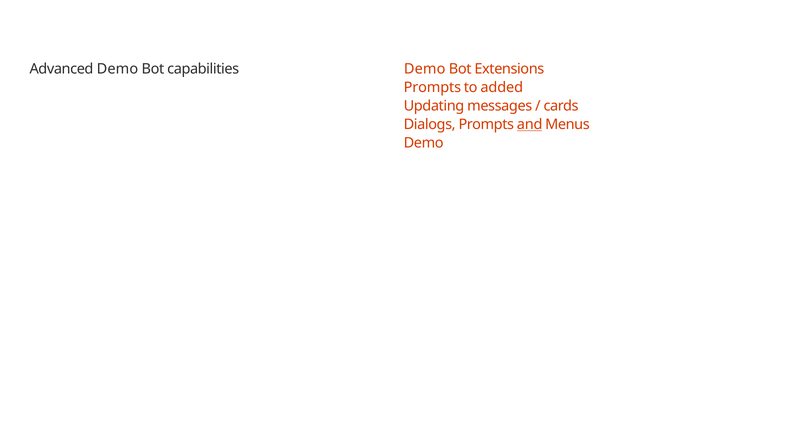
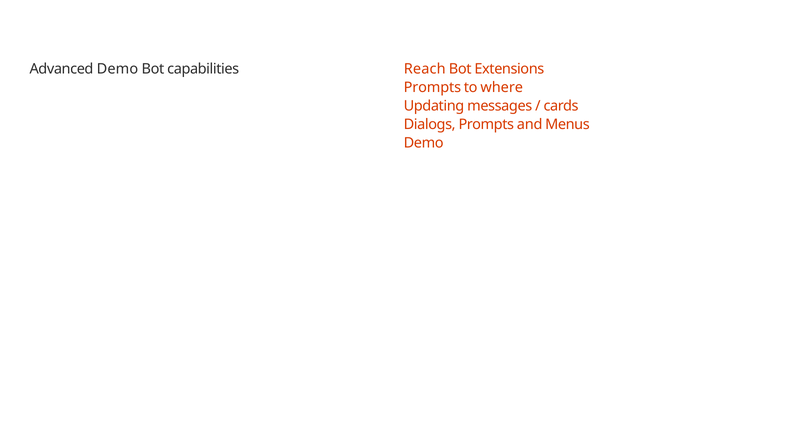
capabilities Demo: Demo -> Reach (425, 69)
added: added -> where (502, 87)
and underline: present -> none (530, 125)
